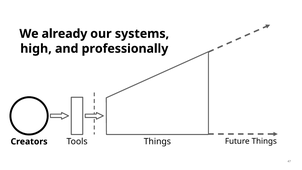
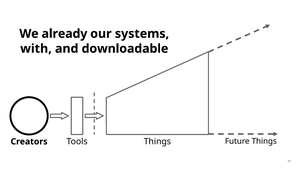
high: high -> with (36, 49)
professionally: professionally -> downloadable (125, 49)
